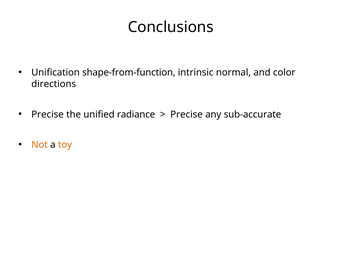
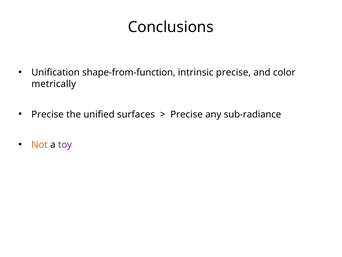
intrinsic normal: normal -> precise (233, 72)
directions: directions -> metrically (54, 84)
radiance: radiance -> surfaces (136, 114)
sub-accurate: sub-accurate -> sub-radiance (252, 114)
toy colour: orange -> purple (65, 145)
